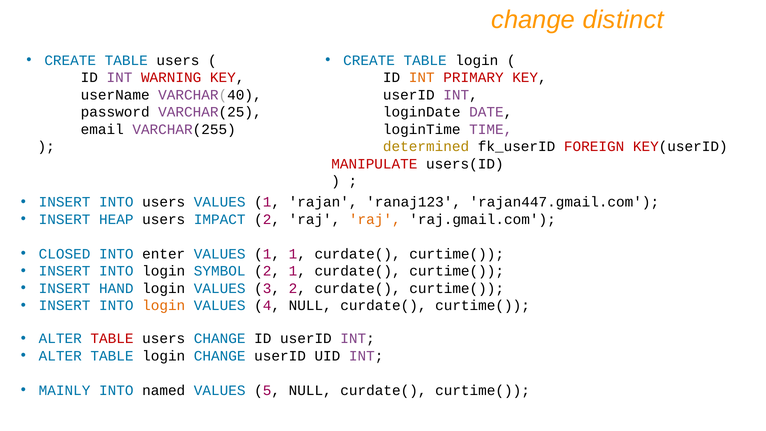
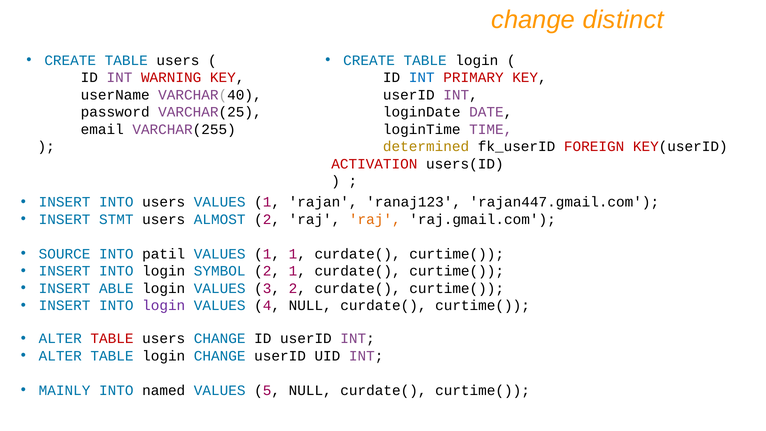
INT colour: orange -> blue (422, 78)
MANIPULATE: MANIPULATE -> ACTIVATION (374, 164)
HEAP: HEAP -> STMT (116, 219)
IMPACT: IMPACT -> ALMOST (220, 219)
CLOSED: CLOSED -> SOURCE (65, 254)
enter: enter -> patil (164, 254)
HAND: HAND -> ABLE (116, 288)
login colour: orange -> purple (164, 305)
